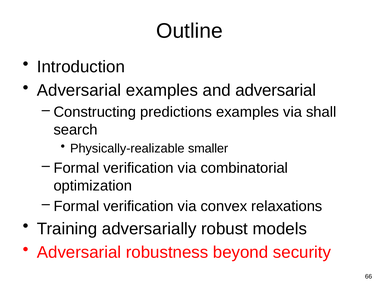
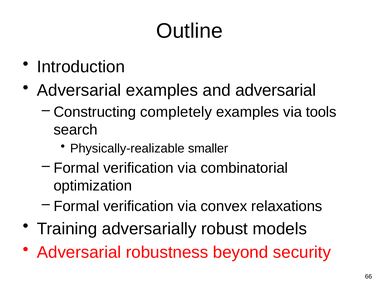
predictions: predictions -> completely (176, 112)
shall: shall -> tools (321, 112)
